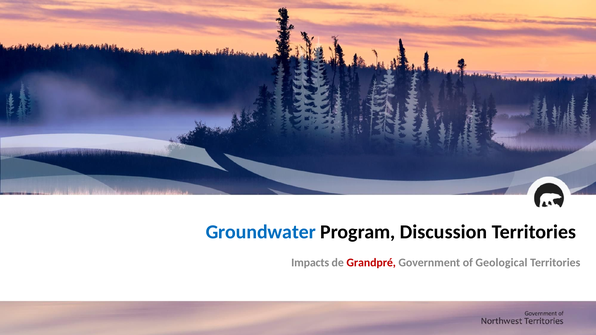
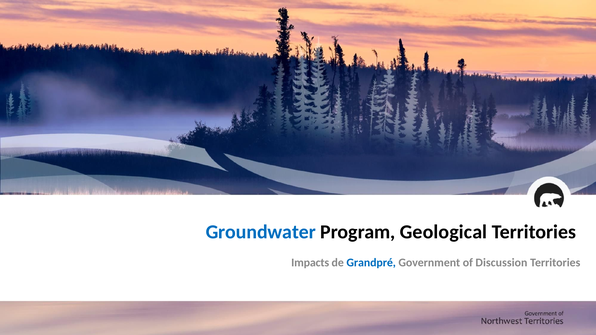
Discussion: Discussion -> Geological (443, 232)
Grandpré colour: red -> blue (371, 263)
Geological: Geological -> Discussion (501, 263)
